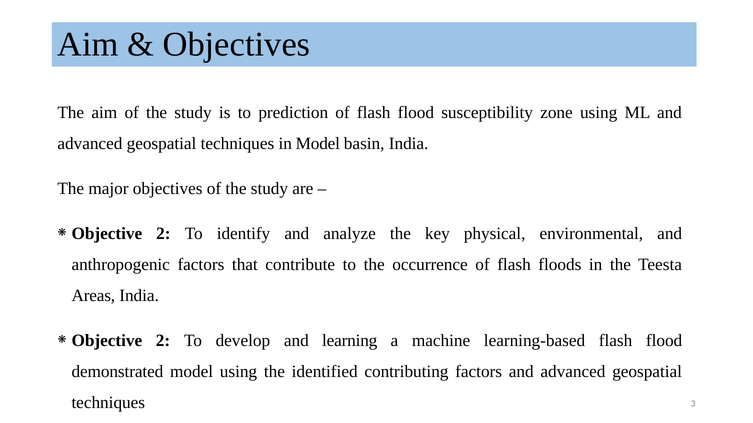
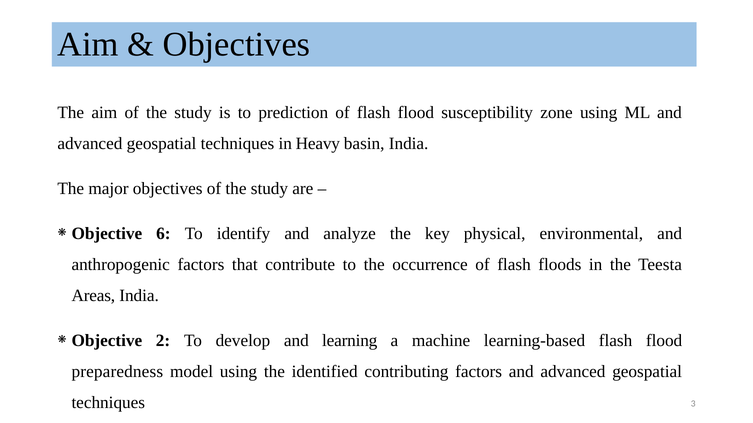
in Model: Model -> Heavy (318, 144)
2: 2 -> 6 (163, 234)
demonstrated: demonstrated -> preparedness (117, 372)
